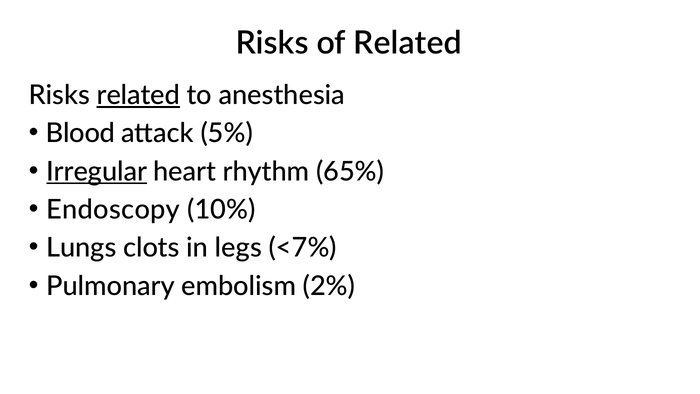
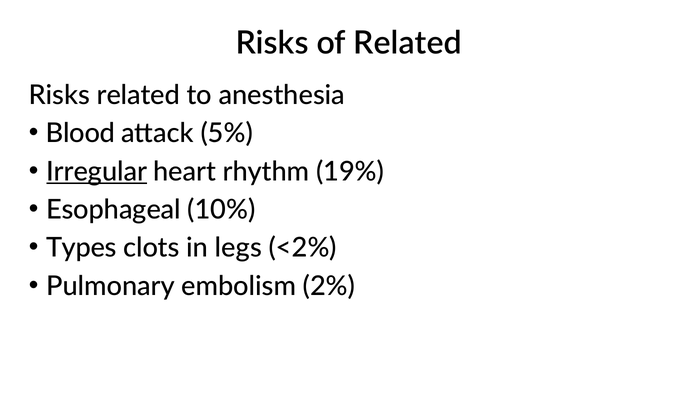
related underline: present -> none (138, 95)
65%: 65% -> 19% (350, 172)
Endoscopy: Endoscopy -> Esophageal (113, 210)
Lungs: Lungs -> Types (81, 248)
<7%: <7% -> <2% (303, 248)
